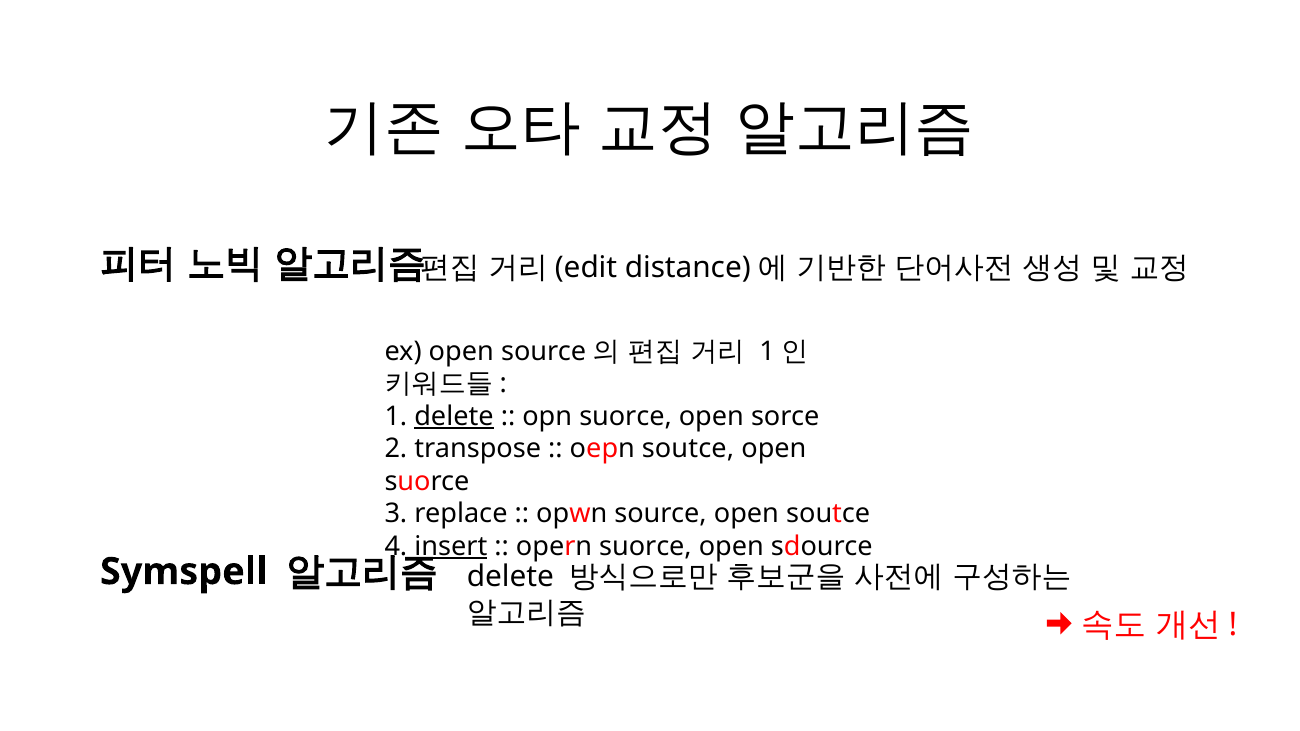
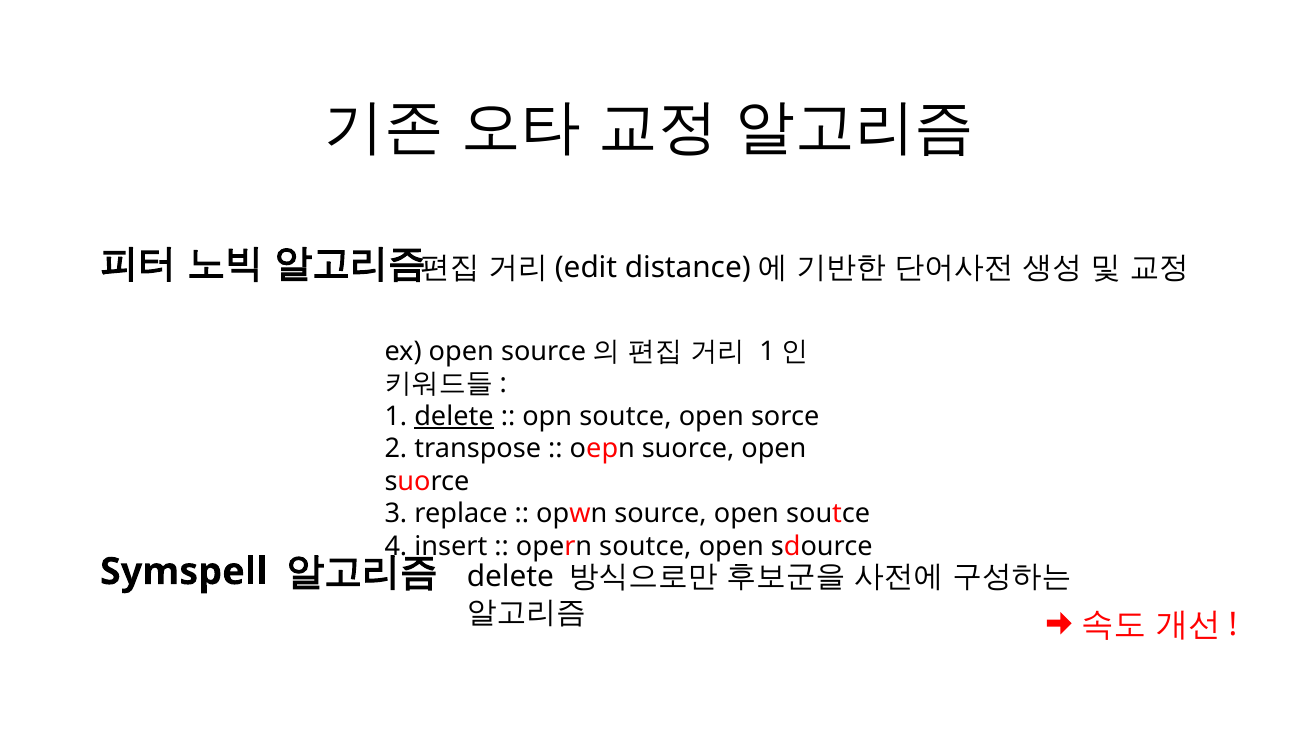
opn suorce: suorce -> soutce (625, 416)
oepn soutce: soutce -> suorce (688, 449)
insert underline: present -> none (451, 546)
opern suorce: suorce -> soutce (645, 546)
